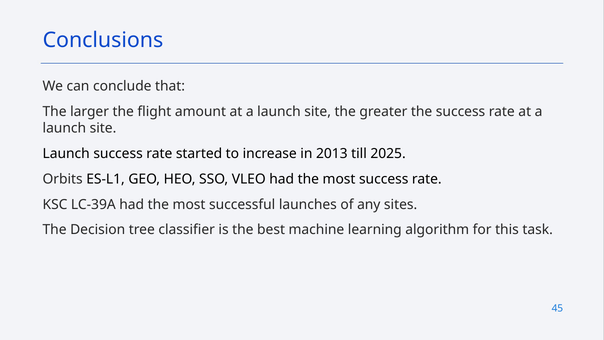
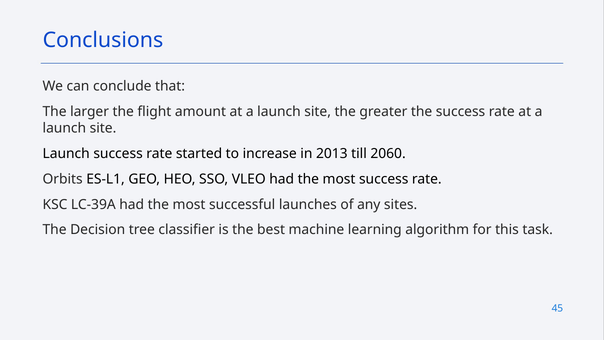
2025: 2025 -> 2060 (388, 154)
